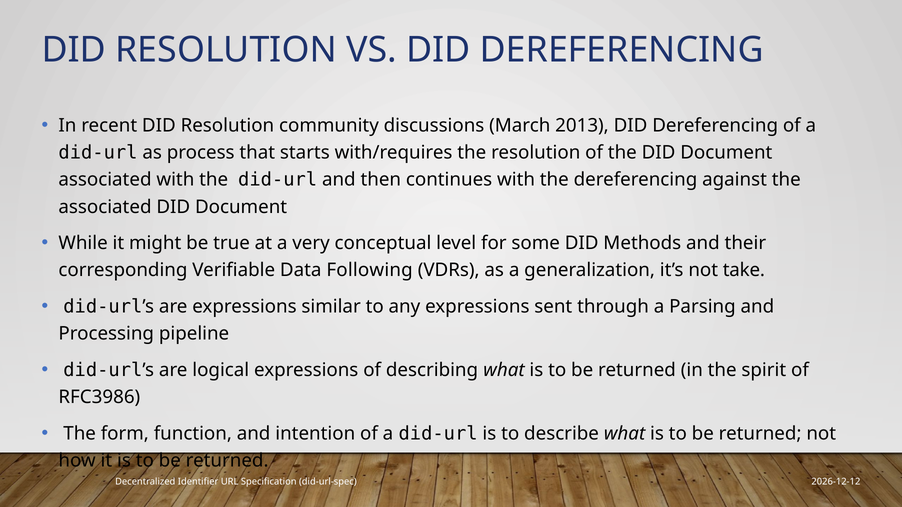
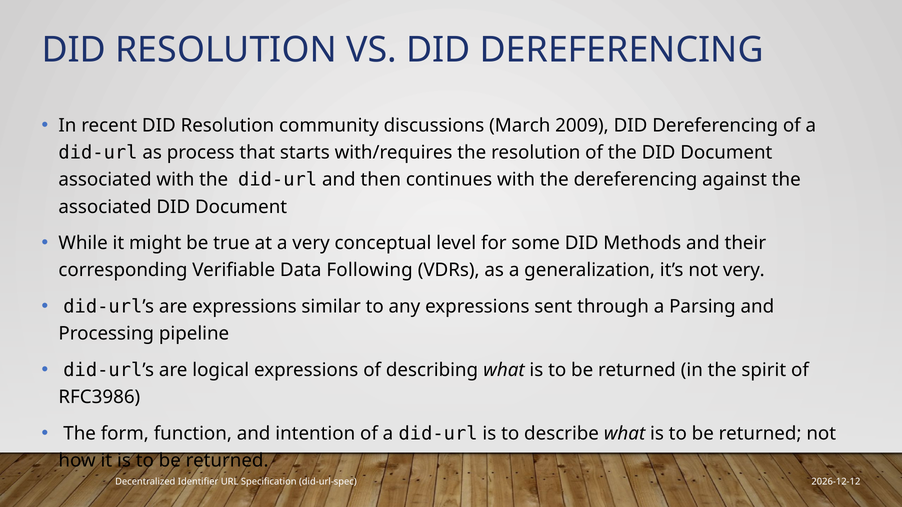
2013: 2013 -> 2009 (582, 126)
not take: take -> very (744, 271)
